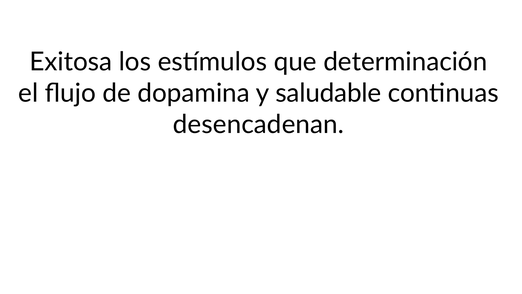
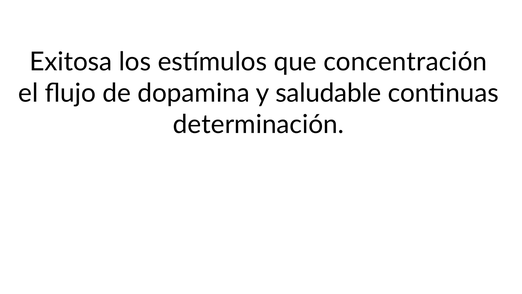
determinación: determinación -> concentración (405, 62)
desencadenan: desencadenan -> determinación (259, 125)
